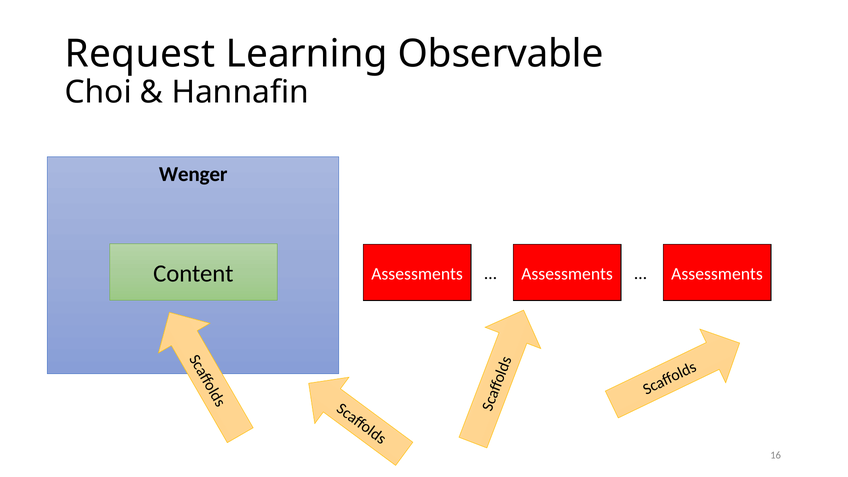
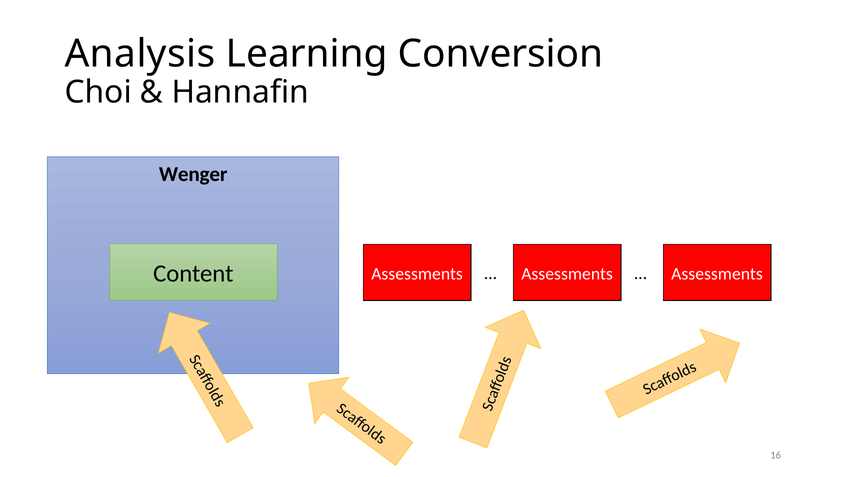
Request: Request -> Analysis (140, 54)
Observable: Observable -> Conversion (501, 54)
